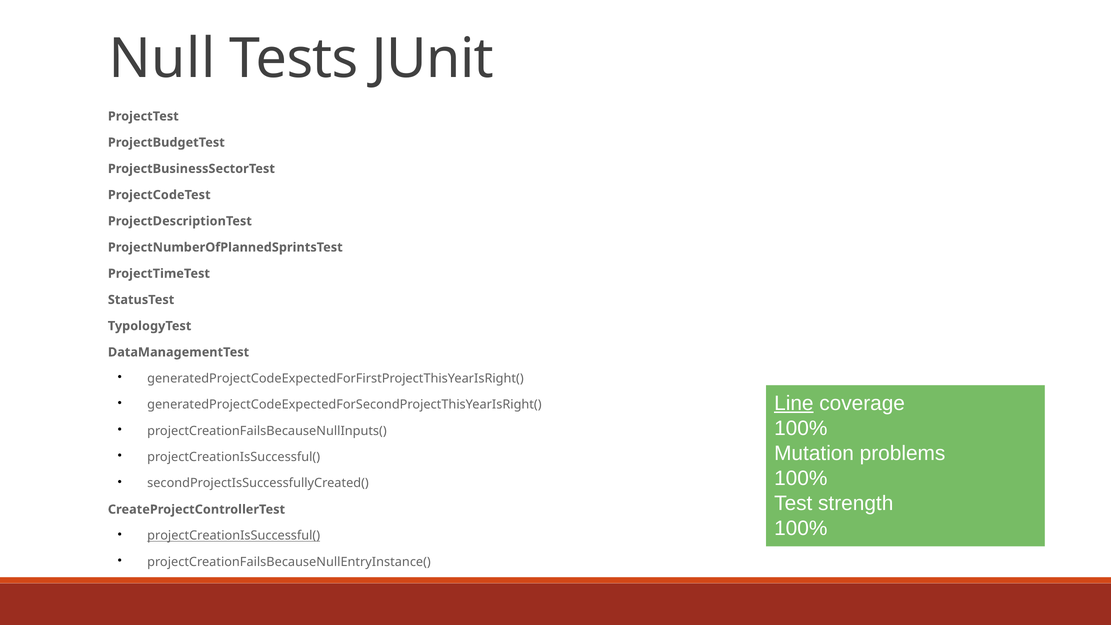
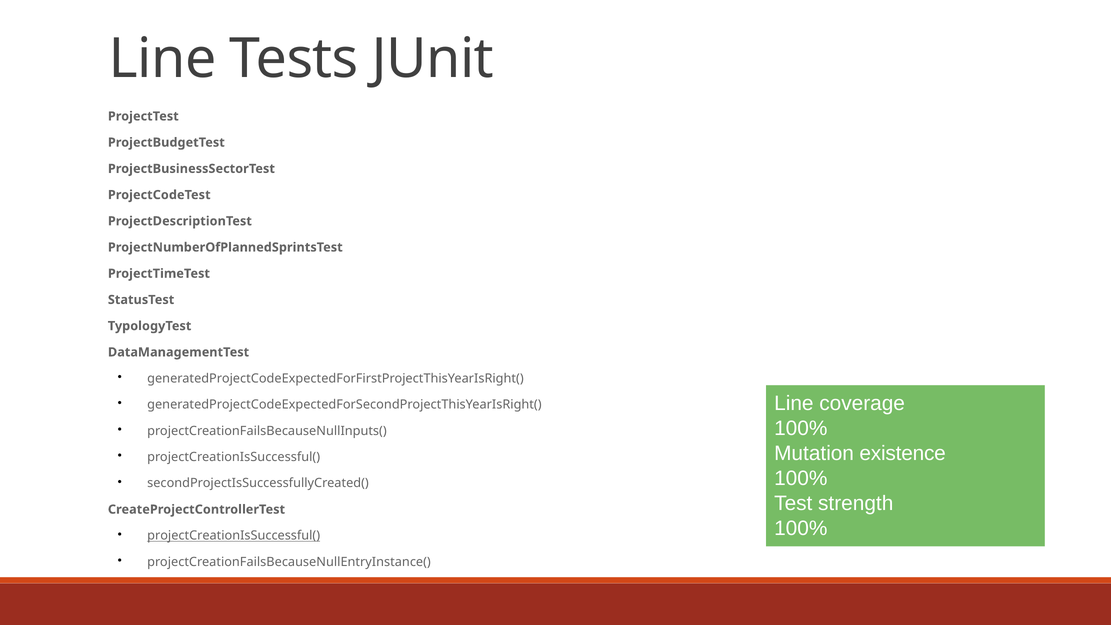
Null: Null -> Line (163, 59)
Line underline: present -> none (794, 403)
problems: problems -> existence (903, 453)
